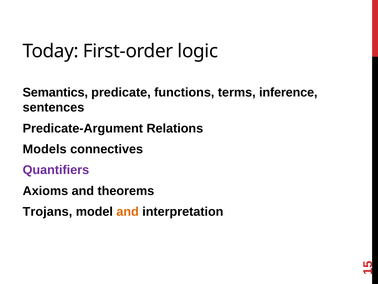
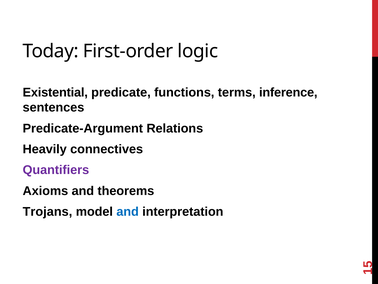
Semantics: Semantics -> Existential (55, 92)
Models: Models -> Heavily (45, 149)
and colour: orange -> blue (128, 211)
